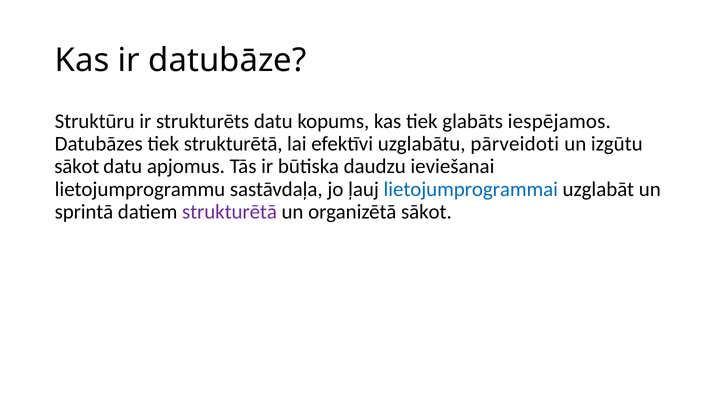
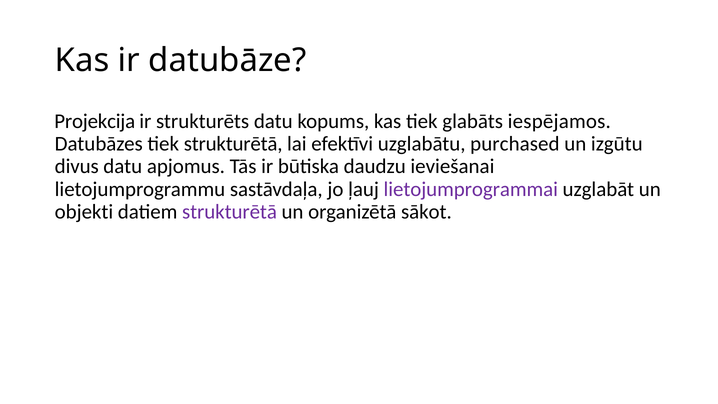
Struktūru: Struktūru -> Projekcija (95, 121)
pārveidoti: pārveidoti -> purchased (515, 144)
sākot: sākot -> divus (77, 167)
lietojumprogrammai colour: blue -> purple (471, 189)
sprintā: sprintā -> objekti (84, 212)
